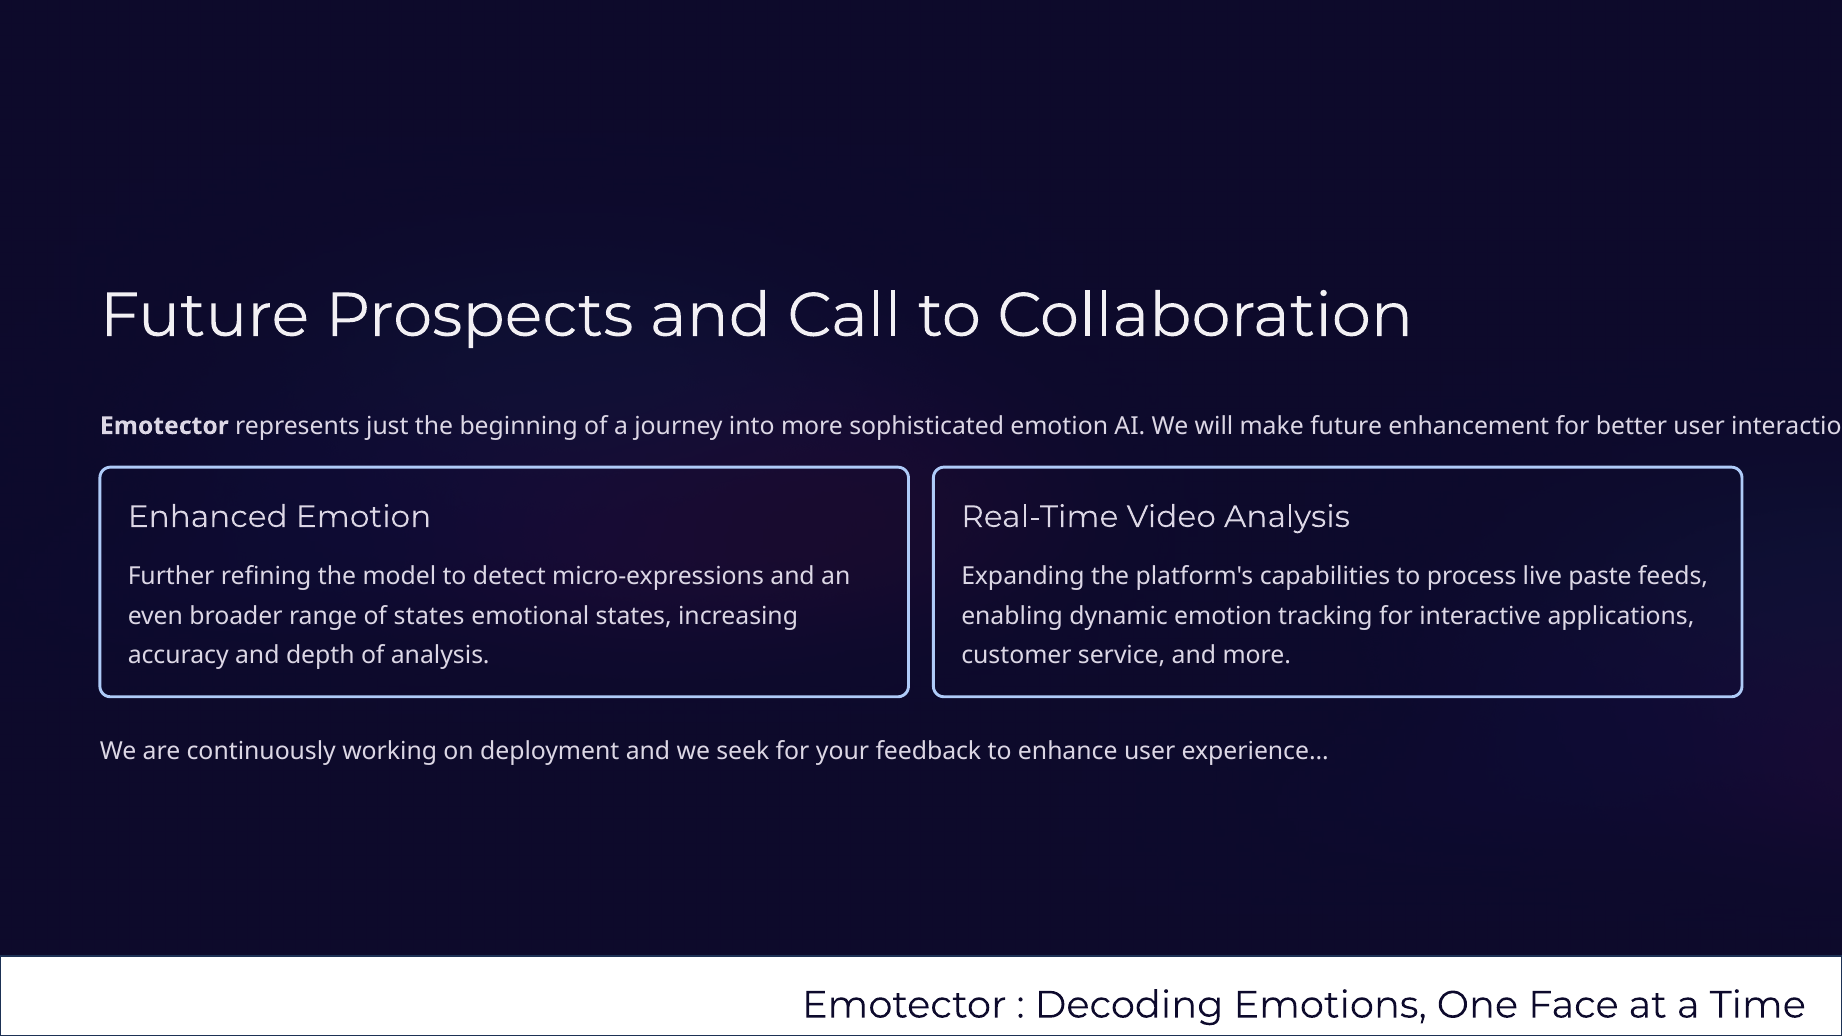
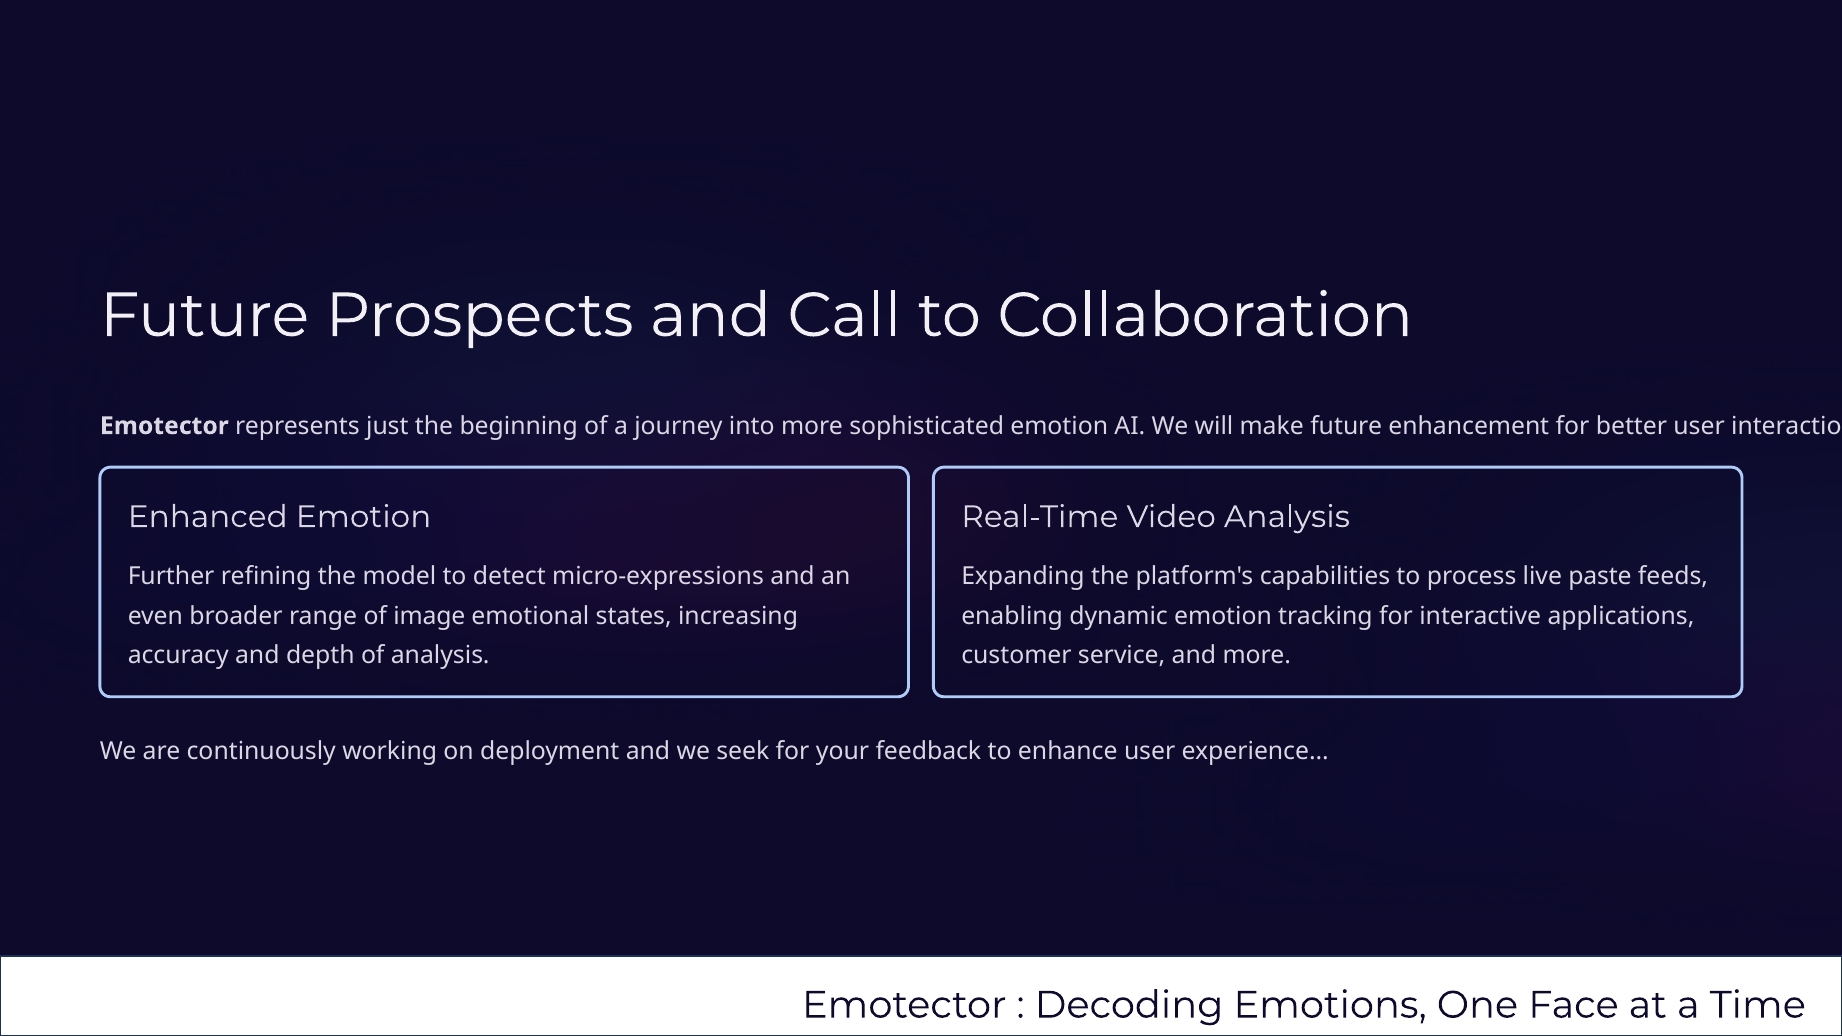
of states: states -> image (429, 616)
